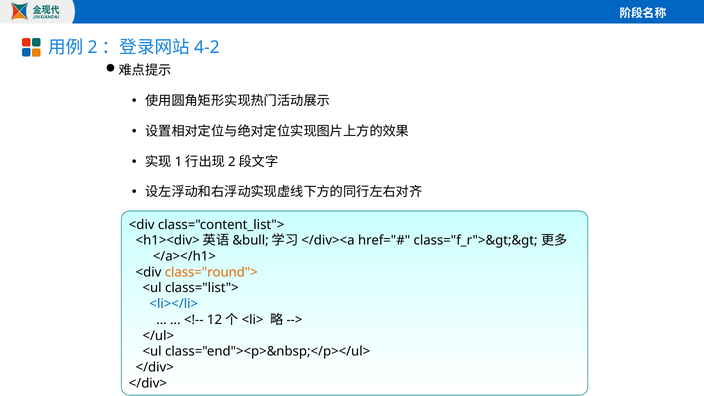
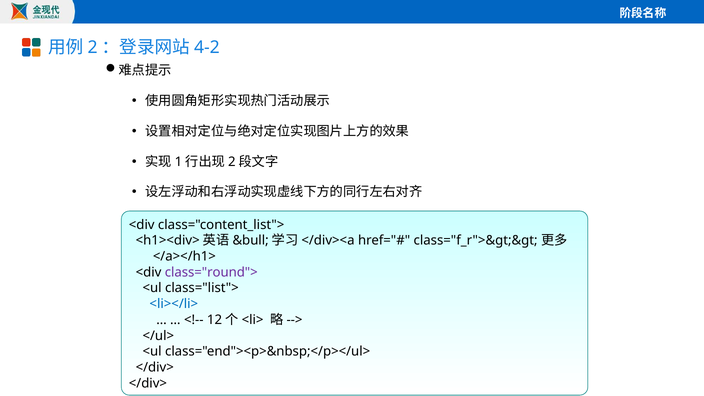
class="round"> colour: orange -> purple (211, 272)
